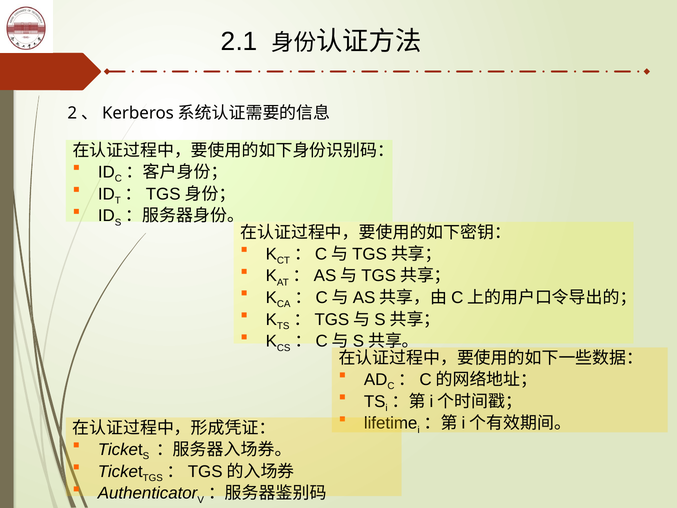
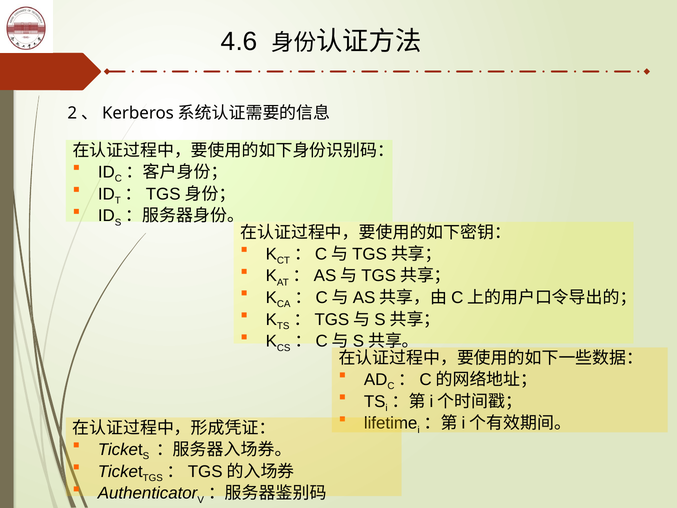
2.1: 2.1 -> 4.6 (239, 42)
